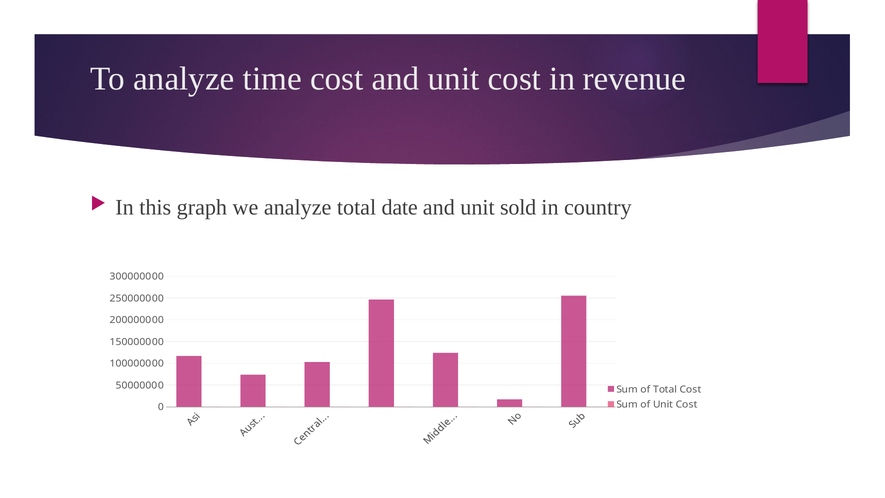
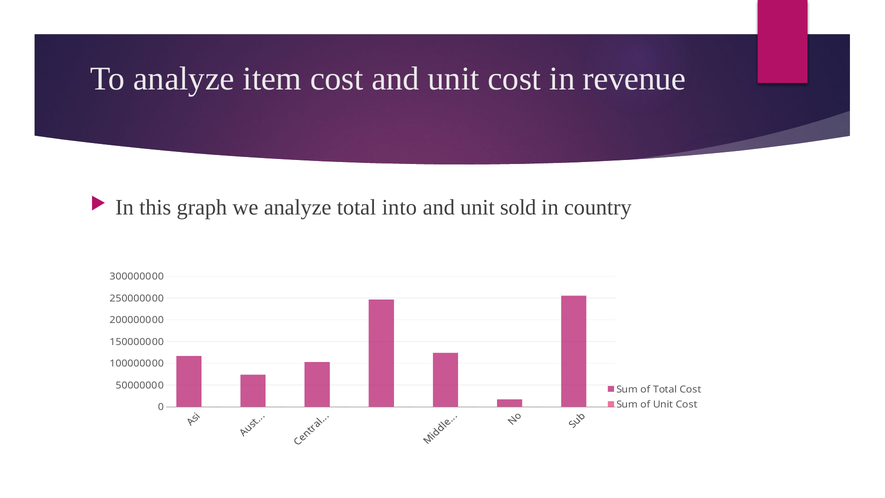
time: time -> item (272, 79)
date: date -> into (399, 207)
